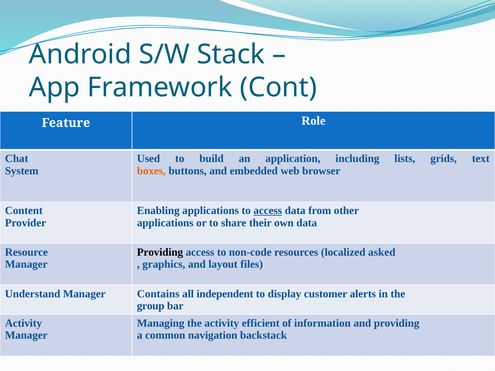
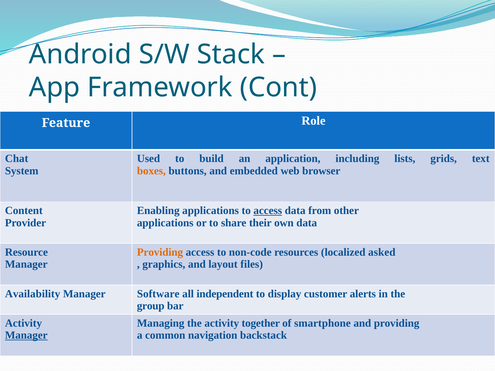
Providing colour: black -> orange (160, 252)
Understand: Understand -> Availability (33, 294)
Contains: Contains -> Software (158, 294)
efficient: efficient -> together (261, 323)
information: information -> smartphone (322, 323)
Manager underline: none -> present (26, 336)
